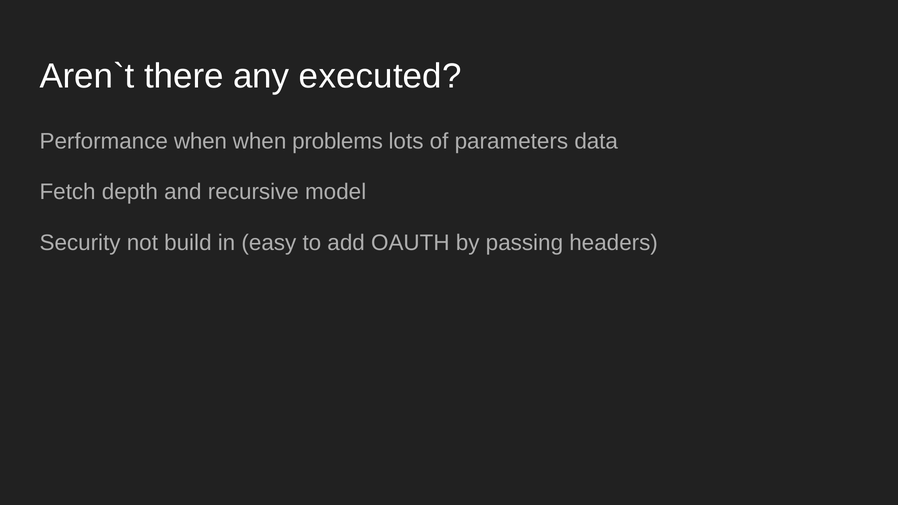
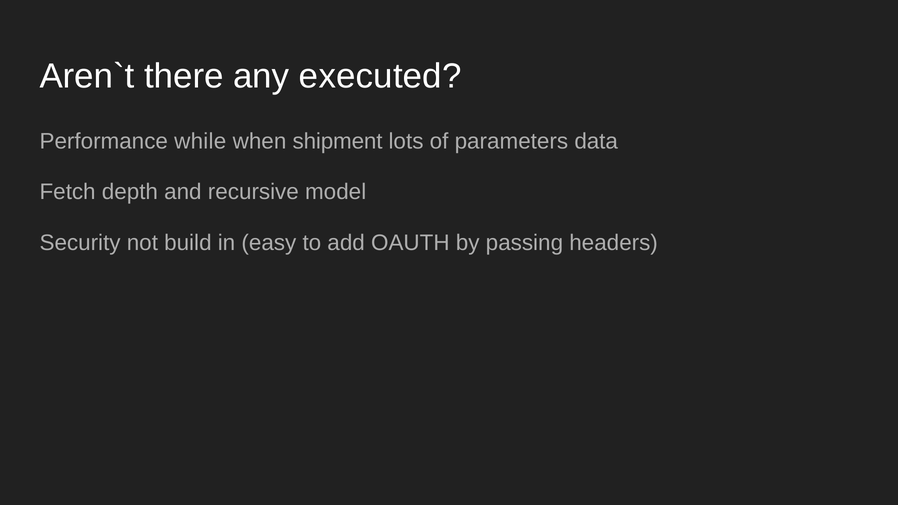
Performance when: when -> while (200, 141)
problems: problems -> shipment (338, 141)
